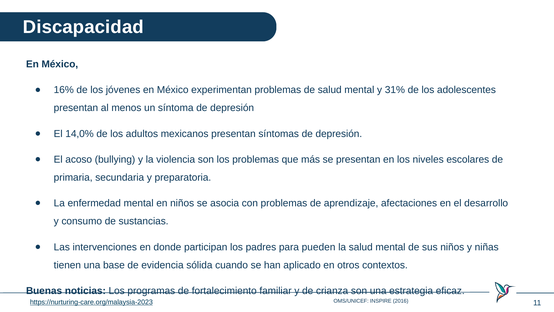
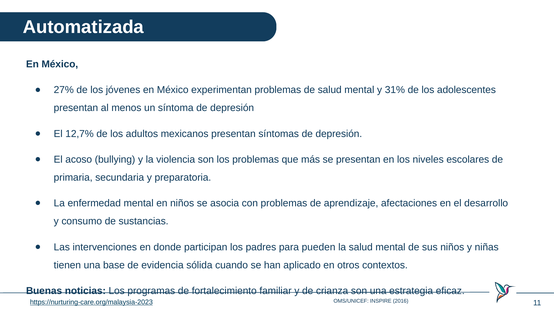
Discapacidad: Discapacidad -> Automatizada (83, 27)
16%: 16% -> 27% (64, 90)
14,0%: 14,0% -> 12,7% (80, 134)
